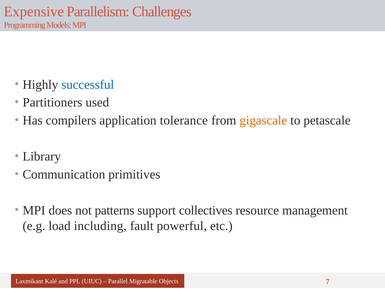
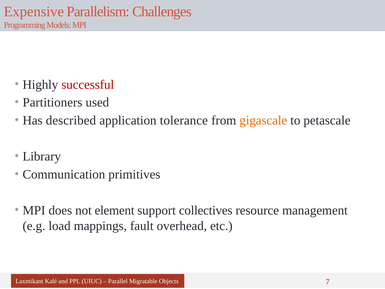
successful colour: blue -> red (88, 84)
compilers: compilers -> described (71, 120)
patterns: patterns -> element (115, 210)
including: including -> mappings (100, 226)
powerful: powerful -> overhead (182, 226)
